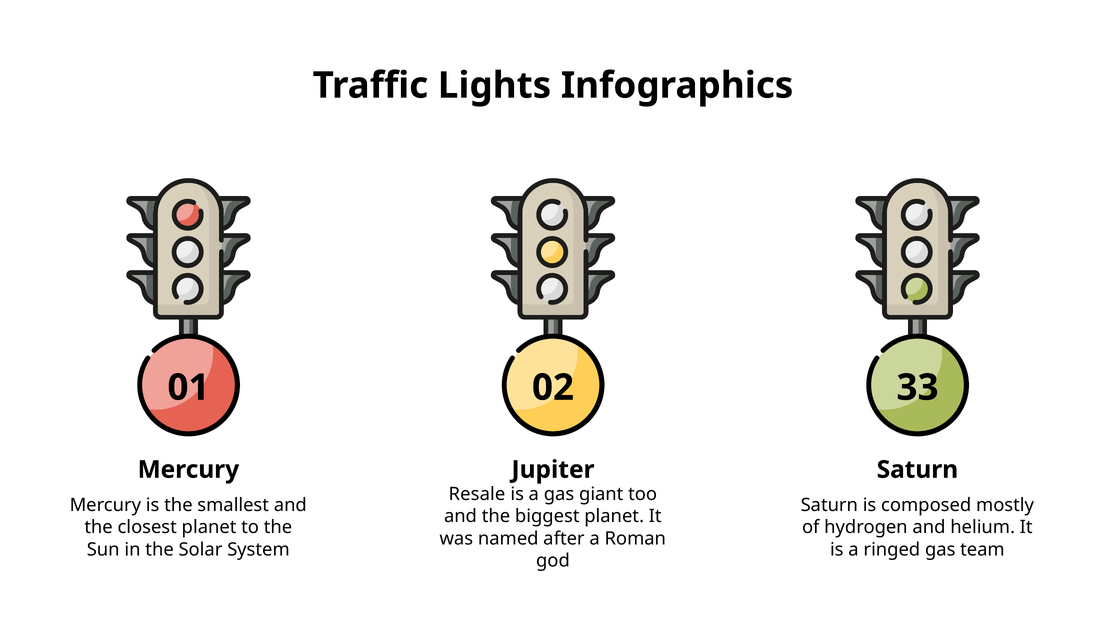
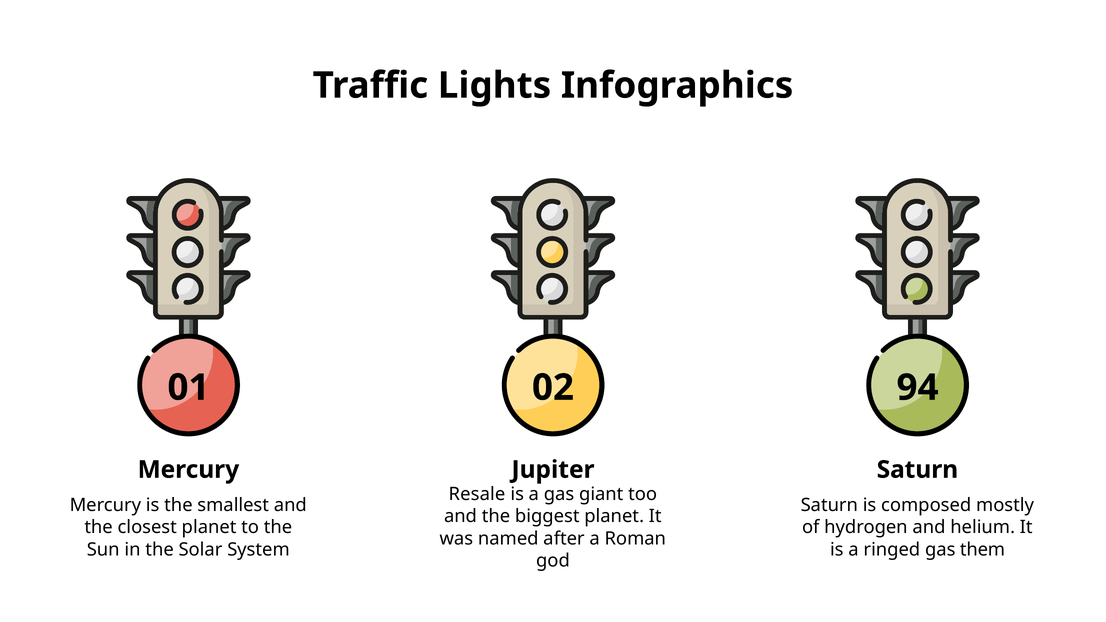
33: 33 -> 94 (918, 388)
team: team -> them (983, 550)
